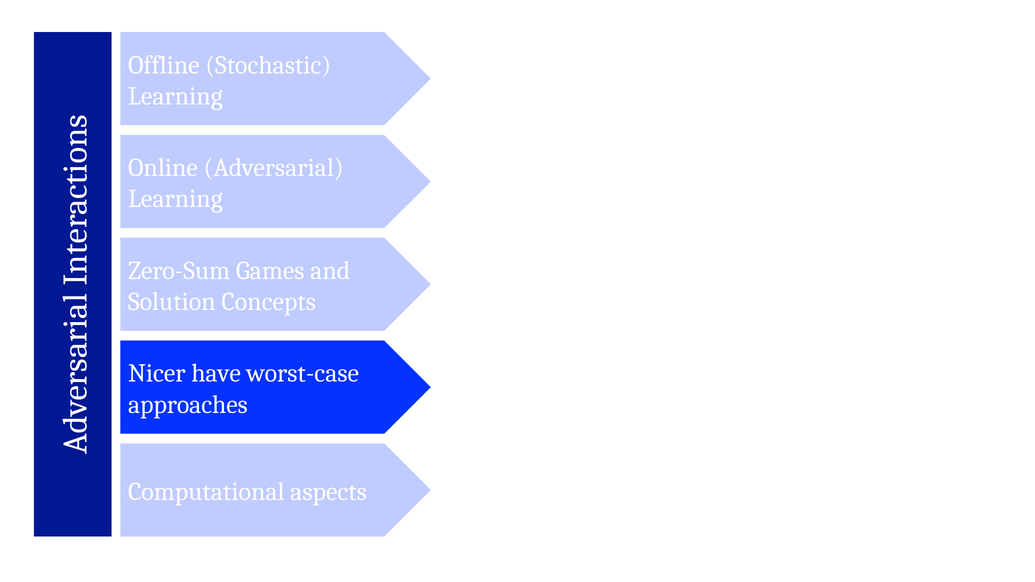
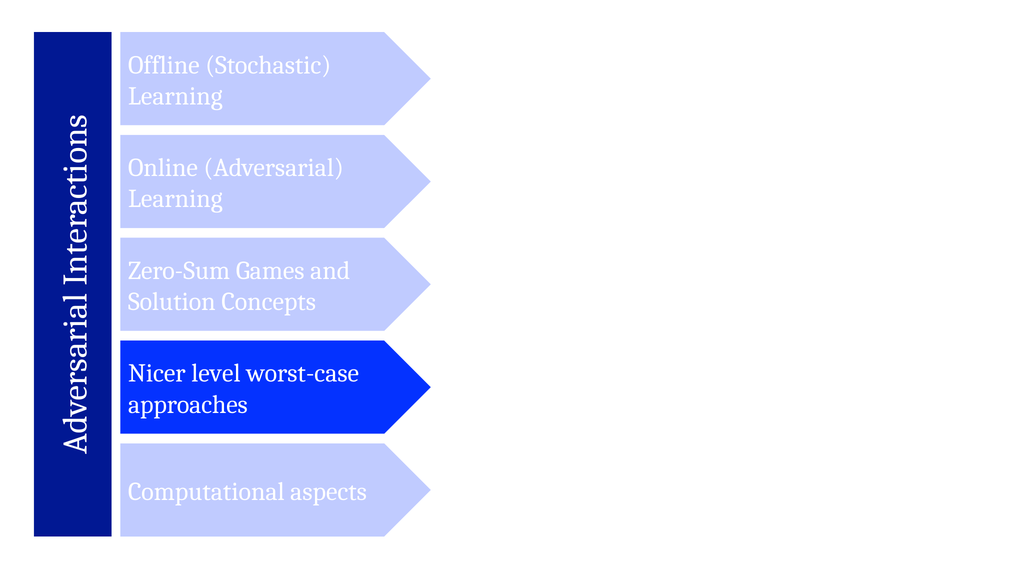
have: have -> level (216, 374)
